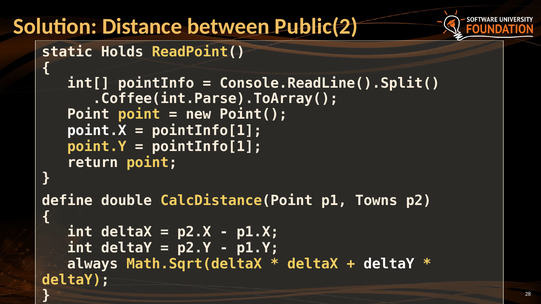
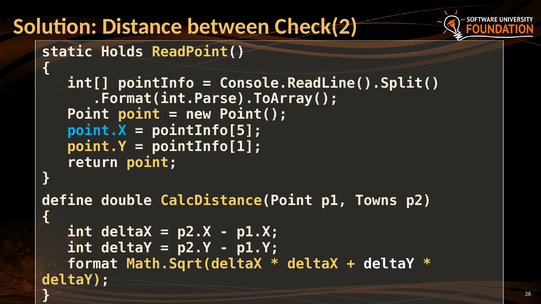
Public(2: Public(2 -> Check(2 (316, 26)
.Coffee(int.Parse).ToArray(: .Coffee(int.Parse).ToArray( -> .Format(int.Parse).ToArray( (215, 99)
point.X colour: white -> light blue (97, 131)
pointInfo[1: pointInfo[1 -> pointInfo[5 (207, 131)
always: always -> format (93, 264)
